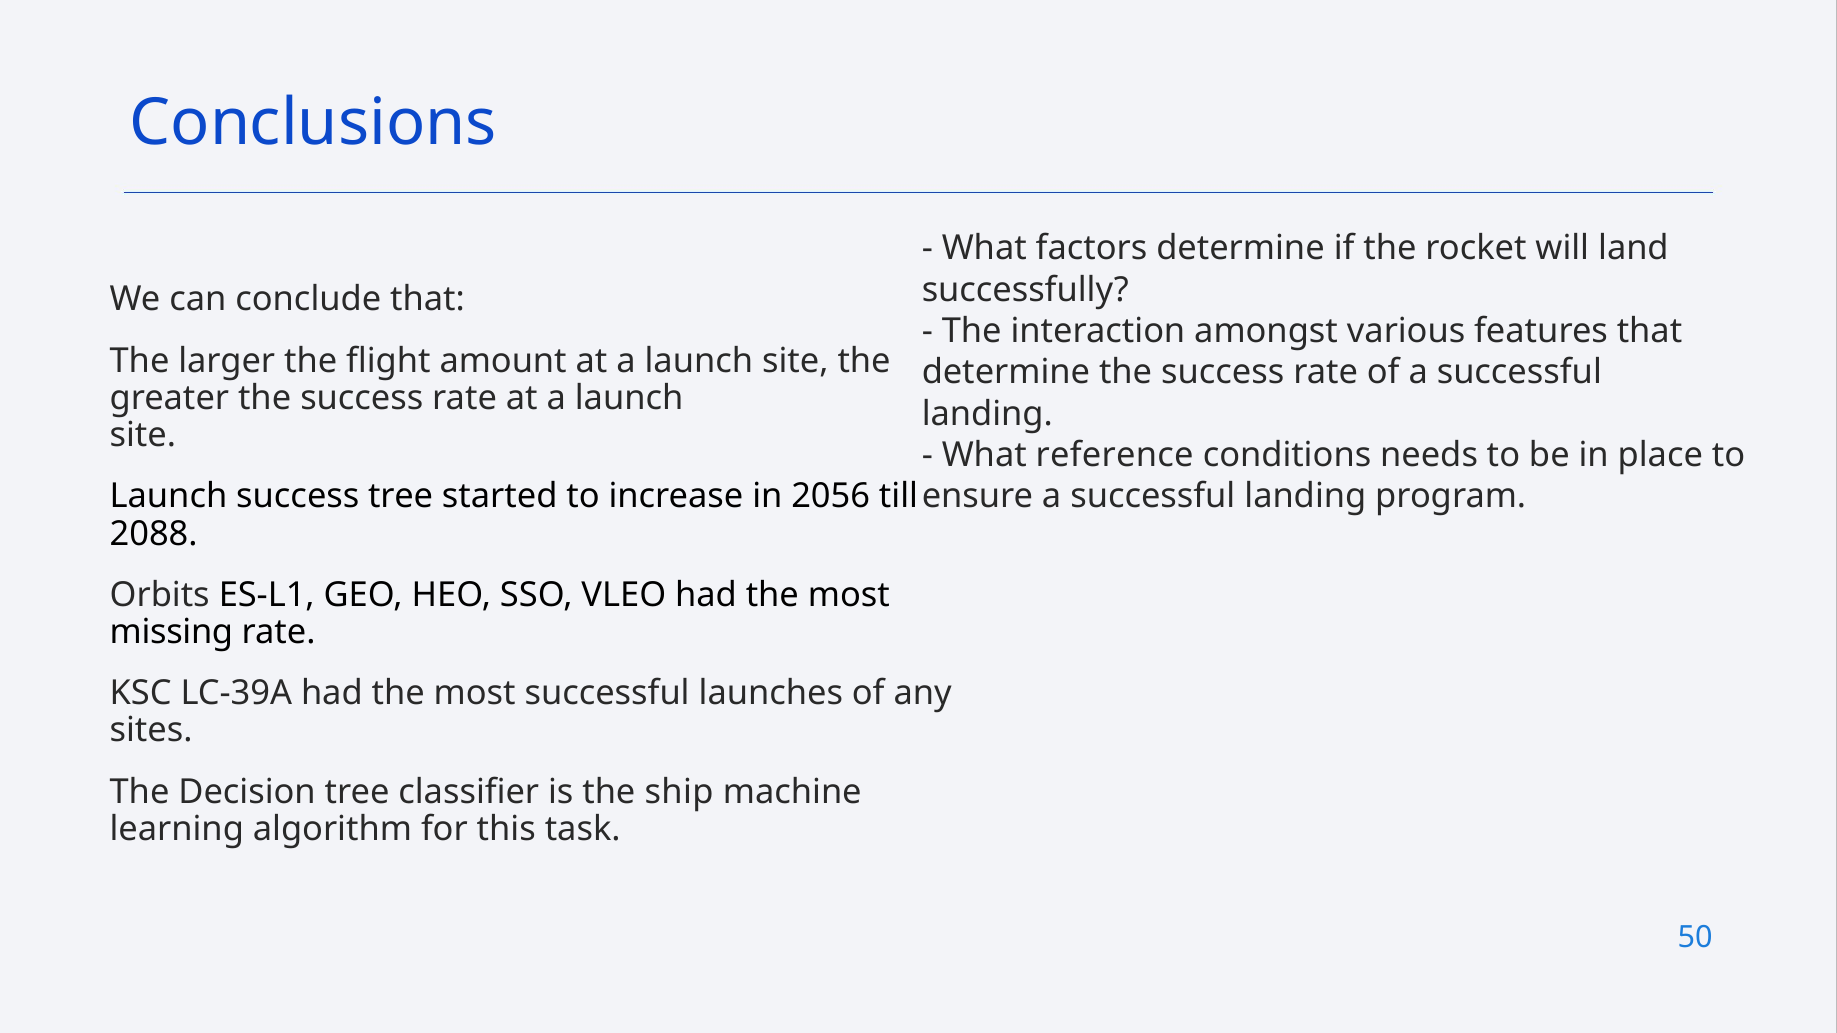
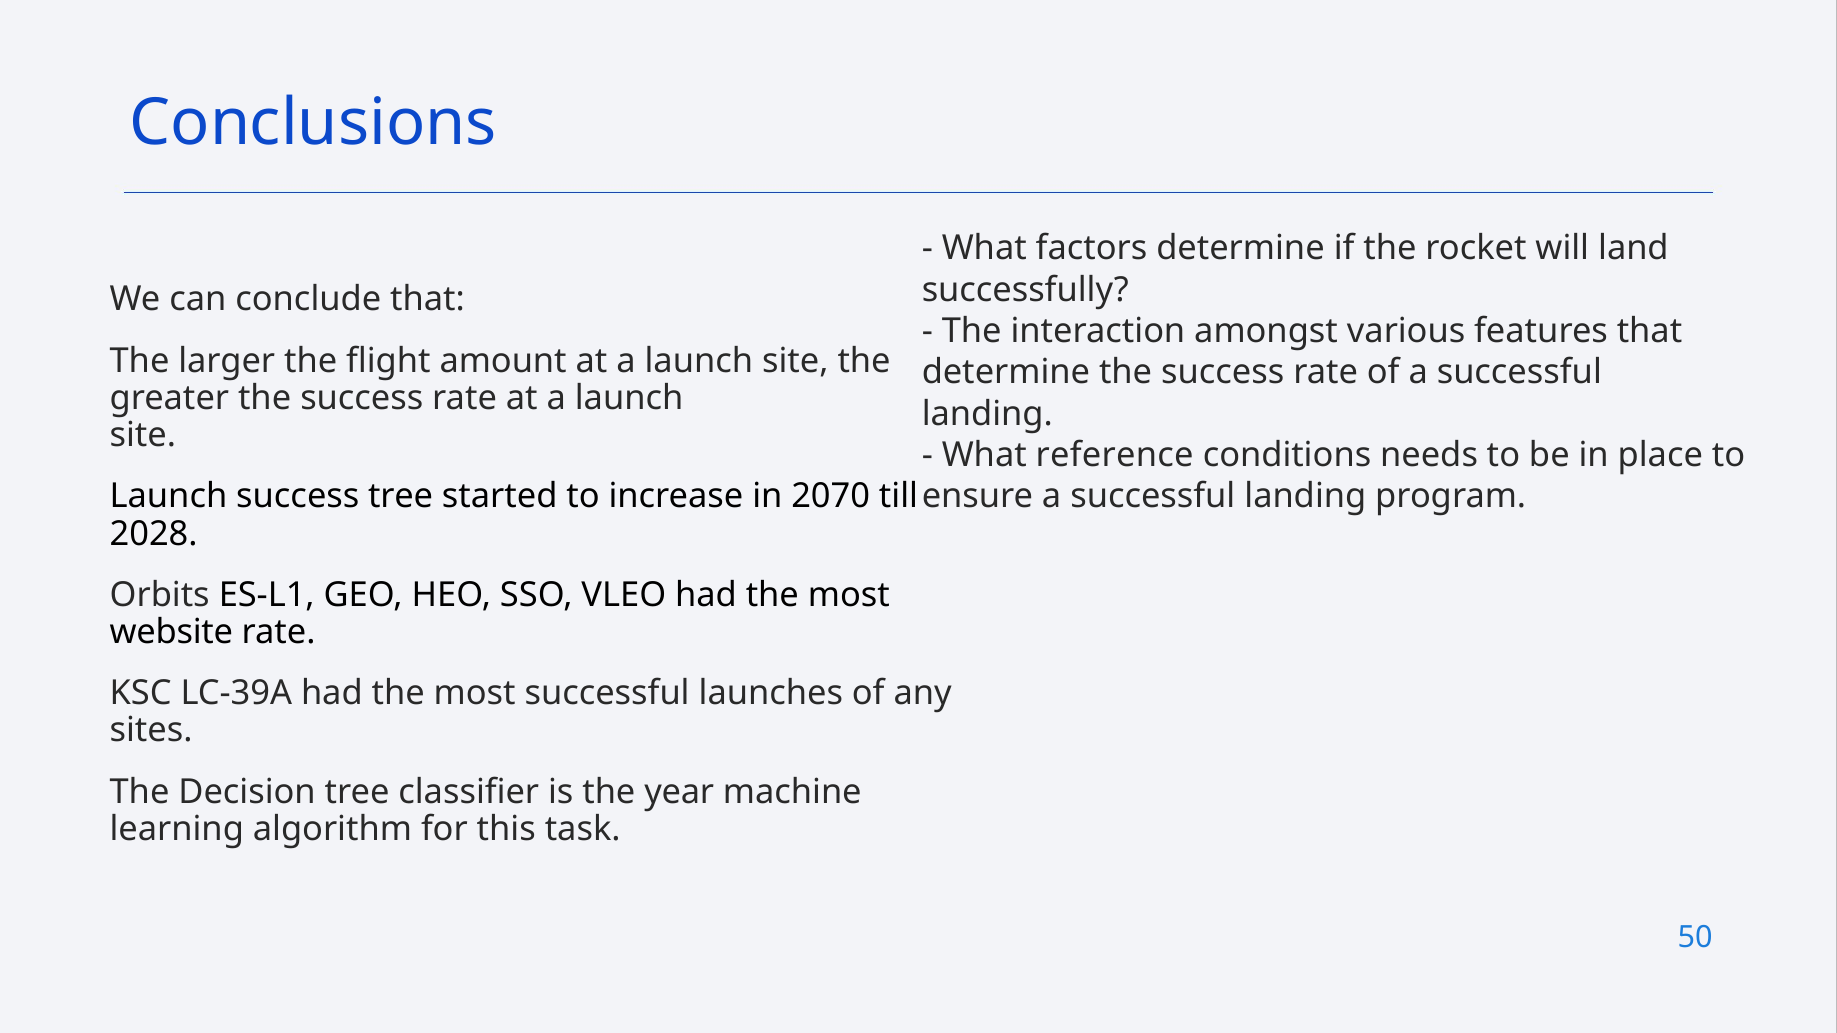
2056: 2056 -> 2070 (831, 497)
2088: 2088 -> 2028 (154, 534)
missing: missing -> website (171, 632)
ship: ship -> year (679, 792)
